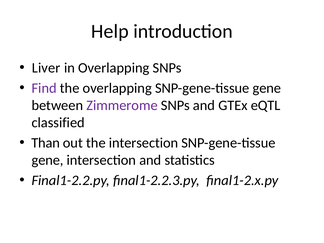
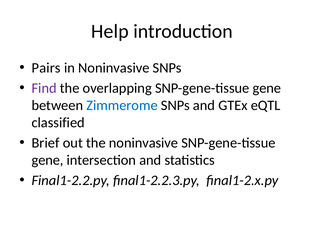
Liver: Liver -> Pairs (46, 68)
in Overlapping: Overlapping -> Noninvasive (114, 68)
Zimmerome colour: purple -> blue (122, 105)
Than: Than -> Brief (46, 143)
the intersection: intersection -> noninvasive (144, 143)
